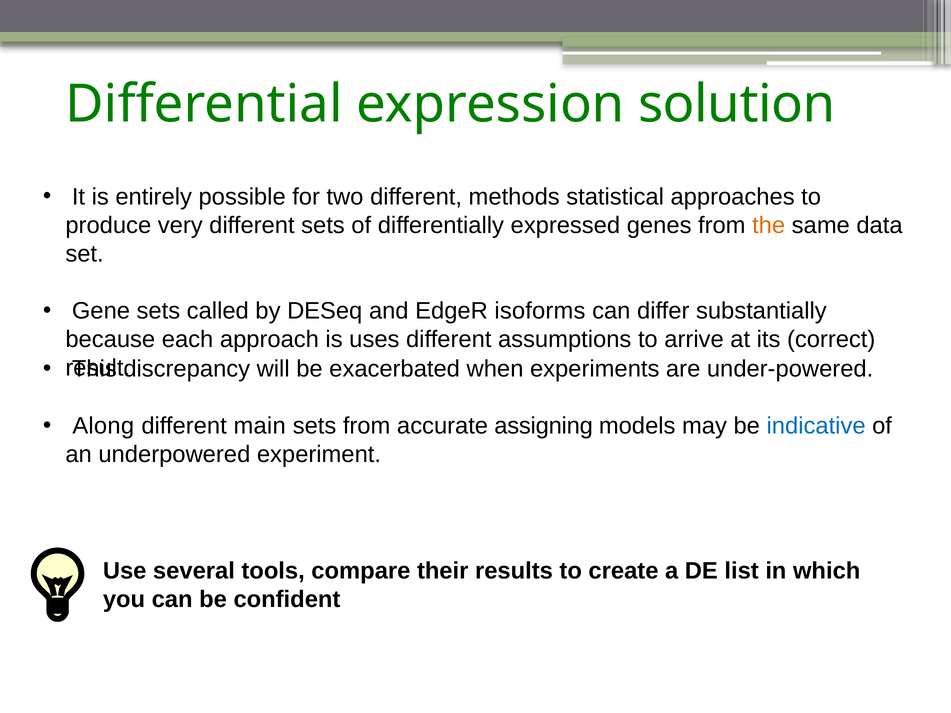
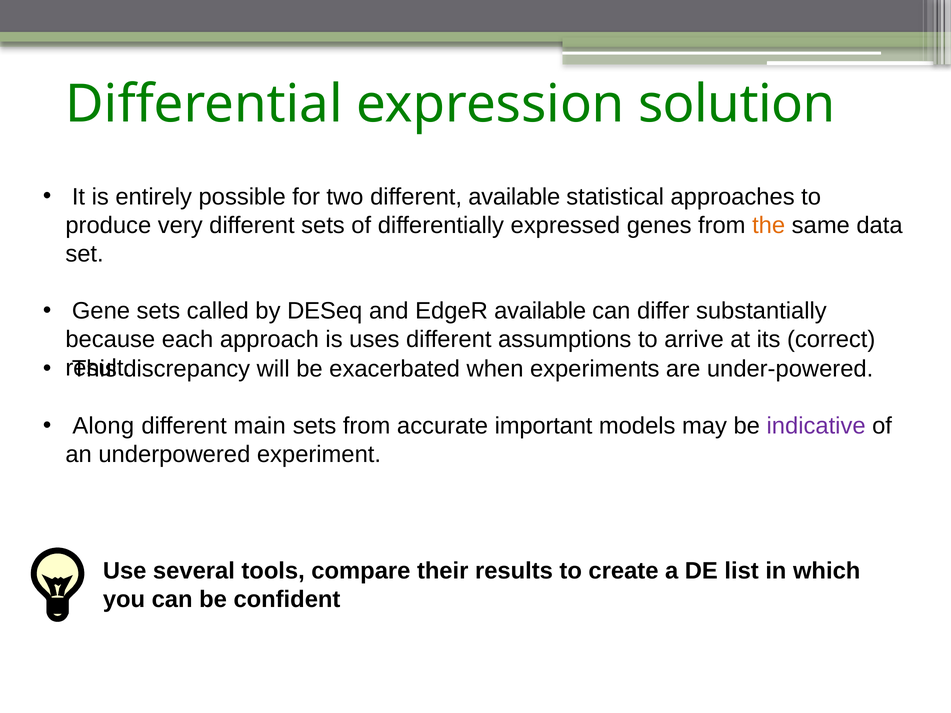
different methods: methods -> available (514, 197)
EdgeR isoforms: isoforms -> available (540, 311)
assigning: assigning -> important (544, 426)
indicative colour: blue -> purple (816, 426)
